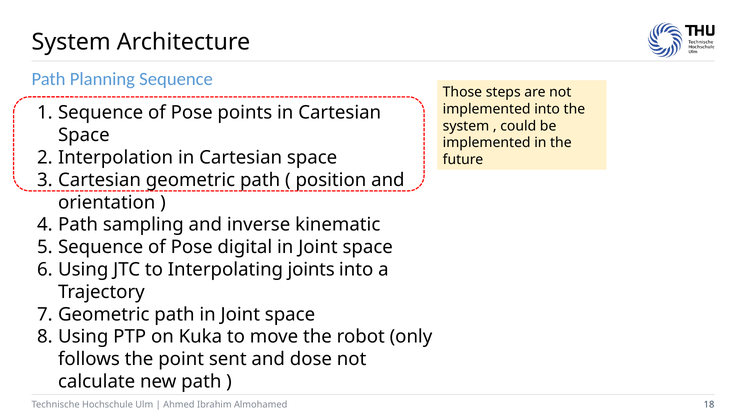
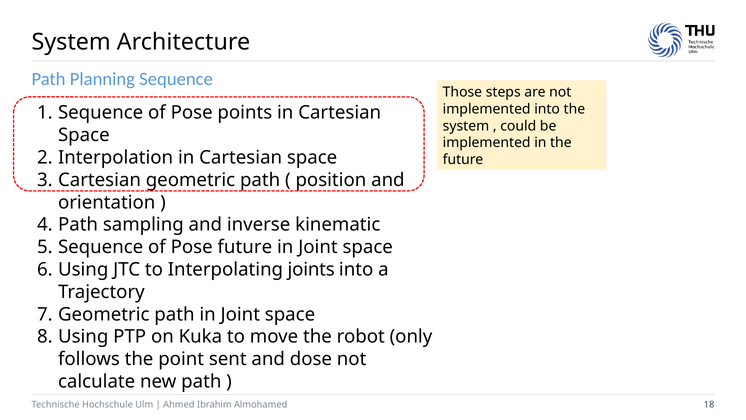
Pose digital: digital -> future (245, 247)
